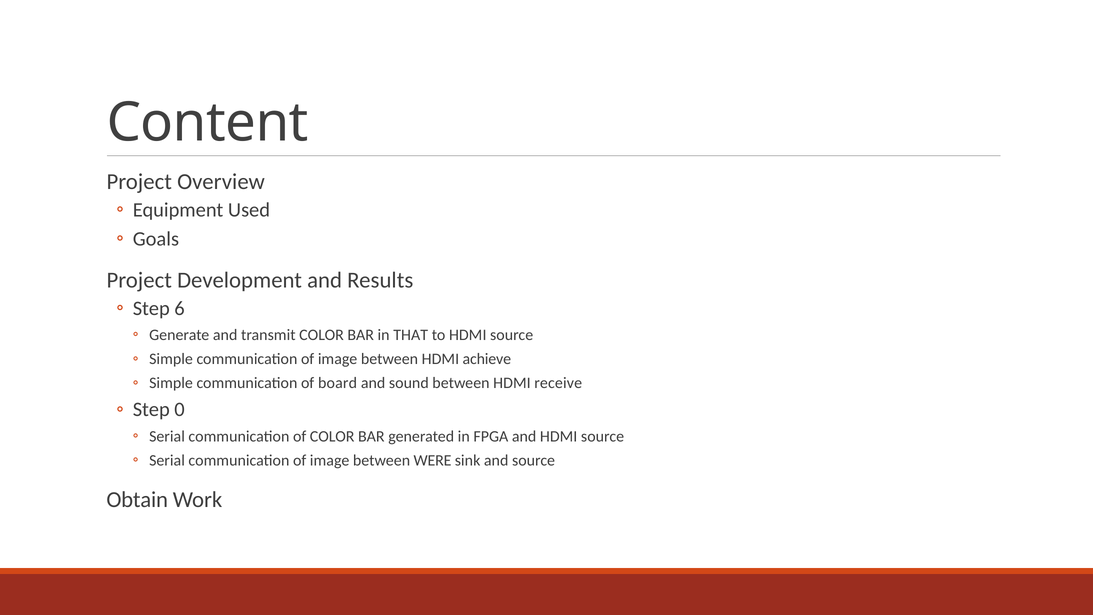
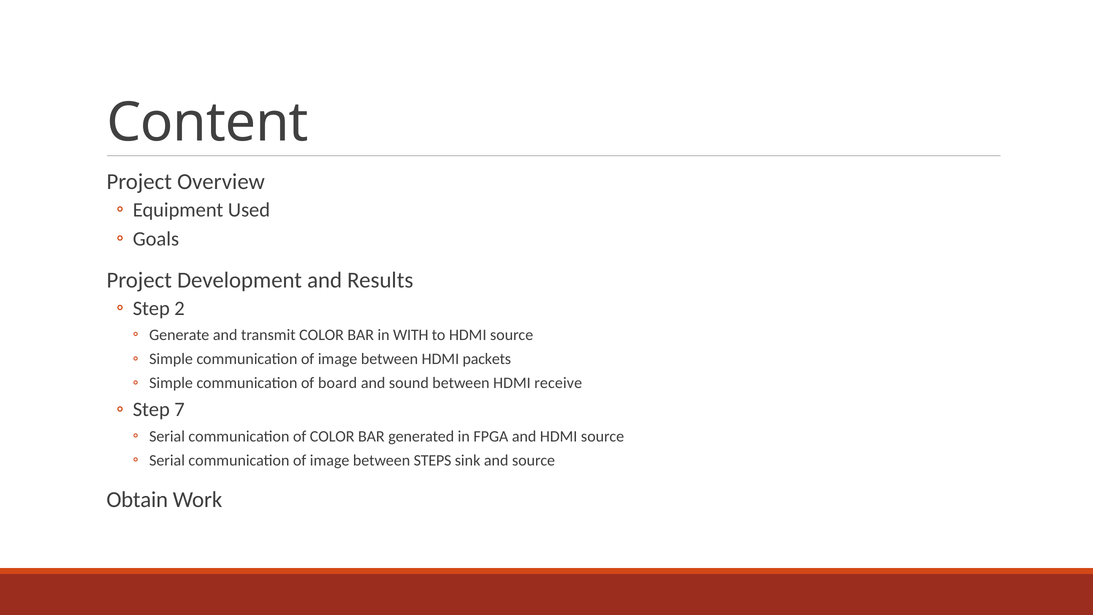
6: 6 -> 2 (180, 308)
THAT: THAT -> WITH (411, 335)
achieve: achieve -> packets (487, 359)
0: 0 -> 7 (180, 410)
WERE: WERE -> STEPS (433, 460)
